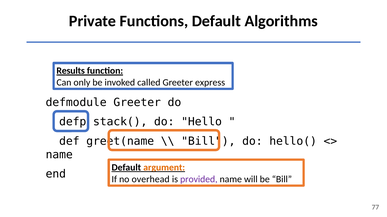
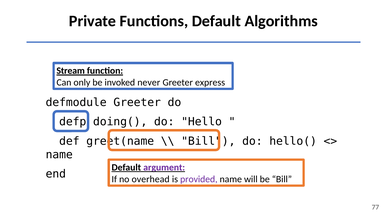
Results: Results -> Stream (71, 71)
called: called -> never (149, 83)
stack(: stack( -> doing( (120, 122)
argument colour: orange -> purple (164, 168)
